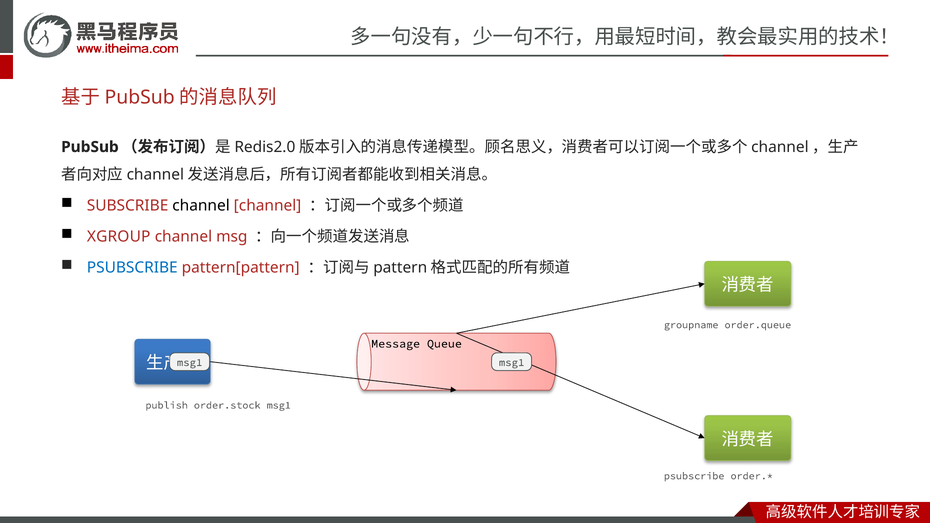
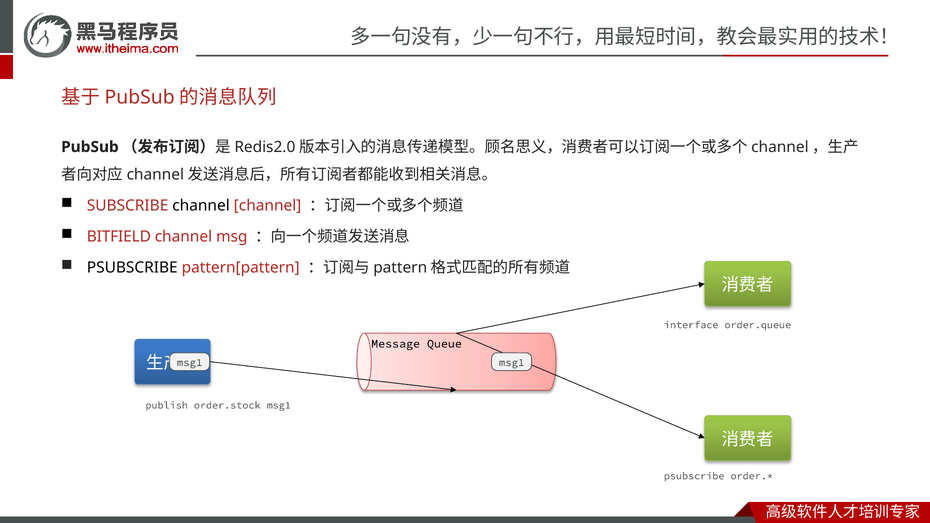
XGROUP: XGROUP -> BITFIELD (119, 237)
PSUBSCRIBE colour: blue -> black (132, 268)
groupname: groupname -> interface (691, 325)
